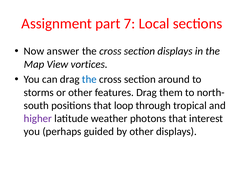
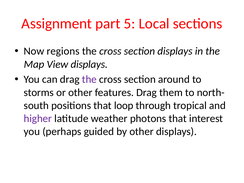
7: 7 -> 5 (130, 24)
answer: answer -> regions (63, 51)
View vortices: vortices -> displays (89, 64)
the colour: blue -> purple (89, 79)
